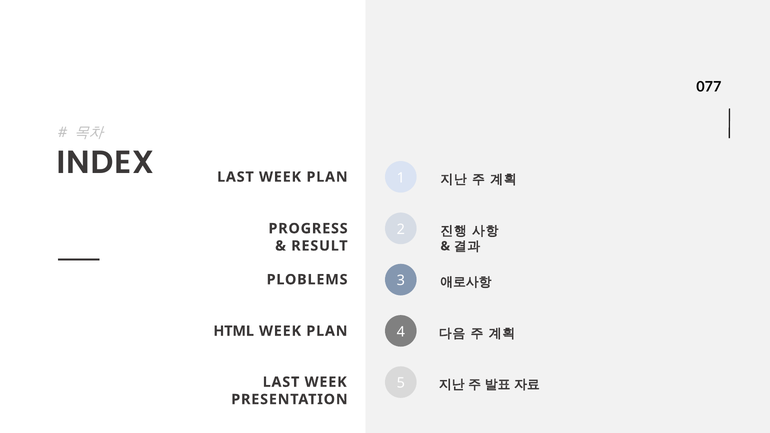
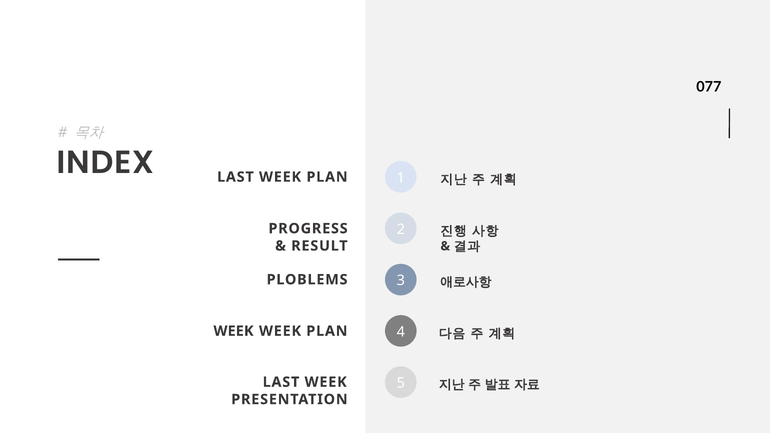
HTML: HTML -> WEEK (234, 331)
